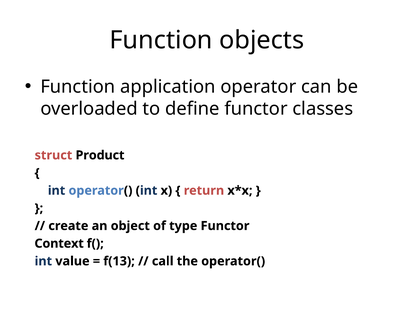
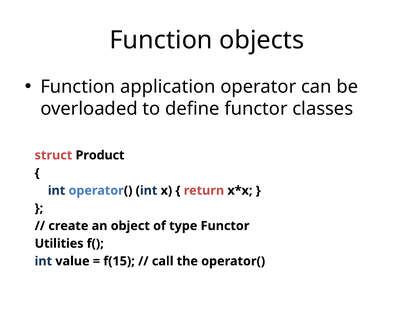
Context: Context -> Utilities (59, 244)
f(13: f(13 -> f(15 (119, 262)
